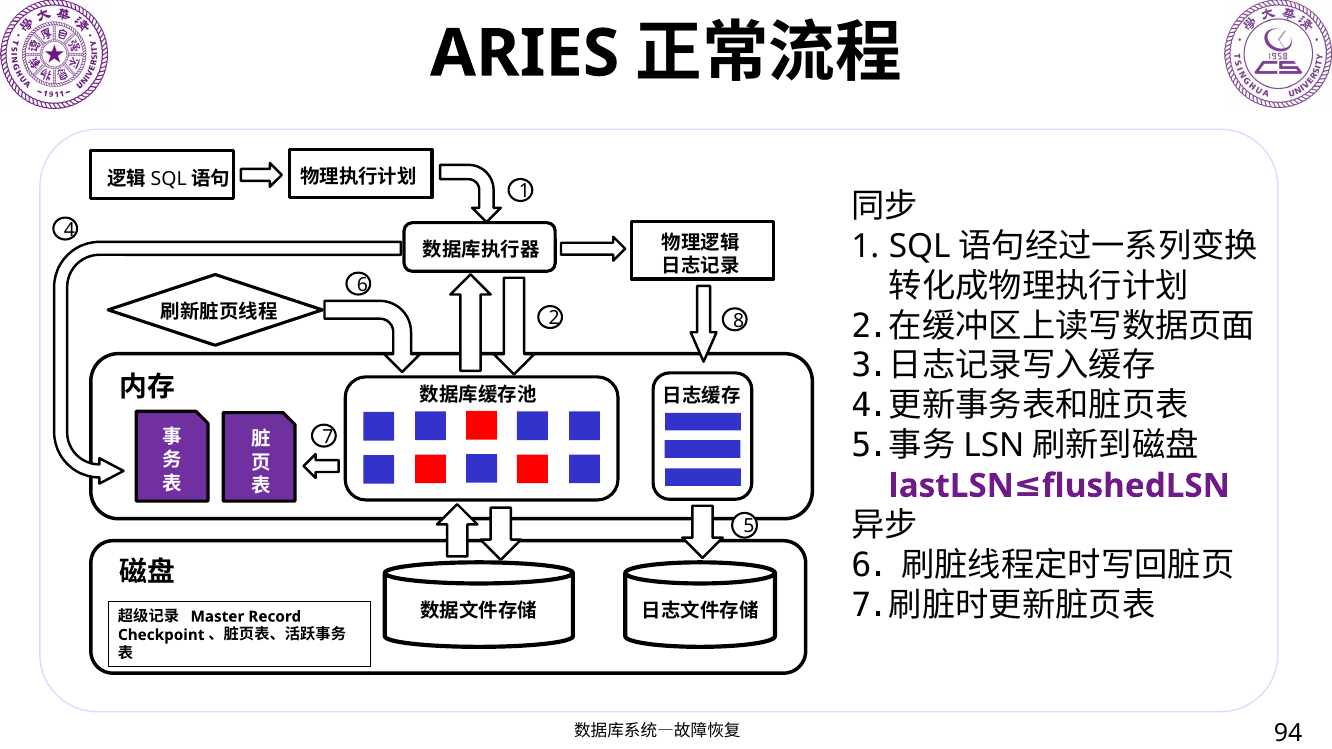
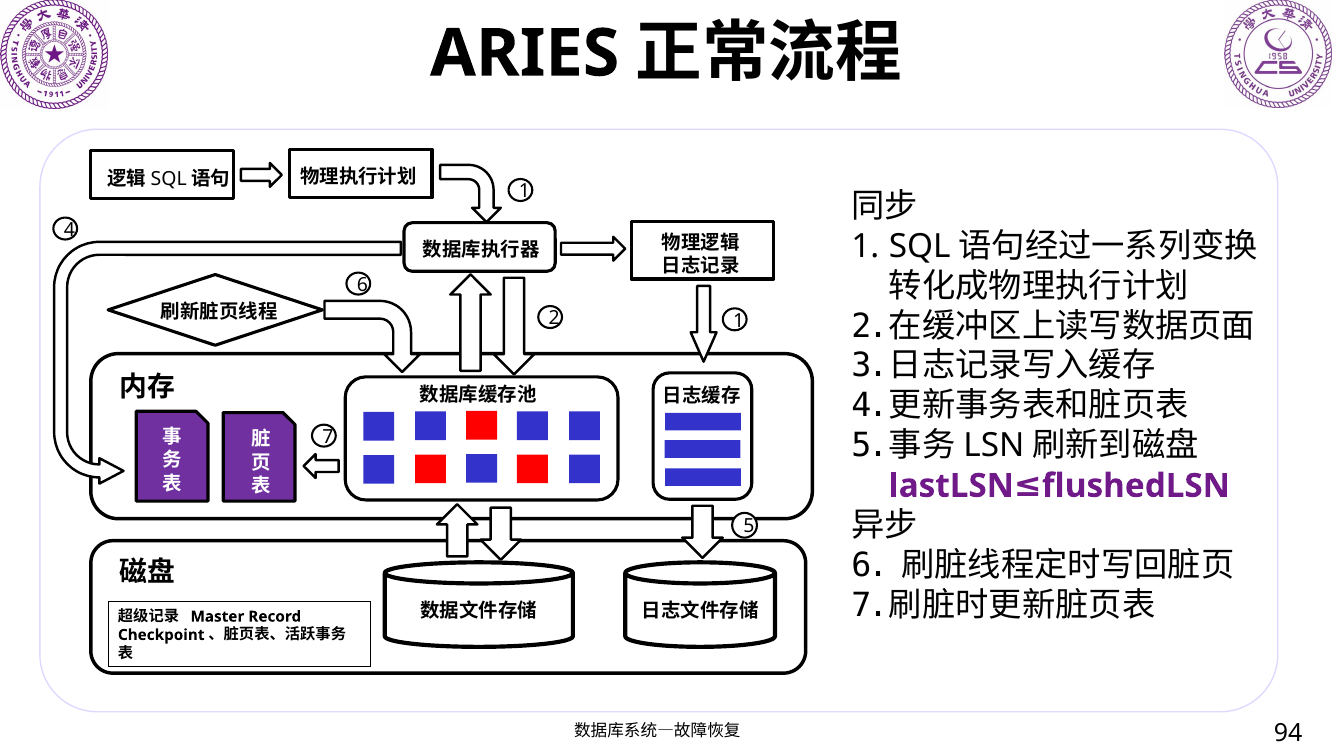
2 8: 8 -> 1 (739, 321)
